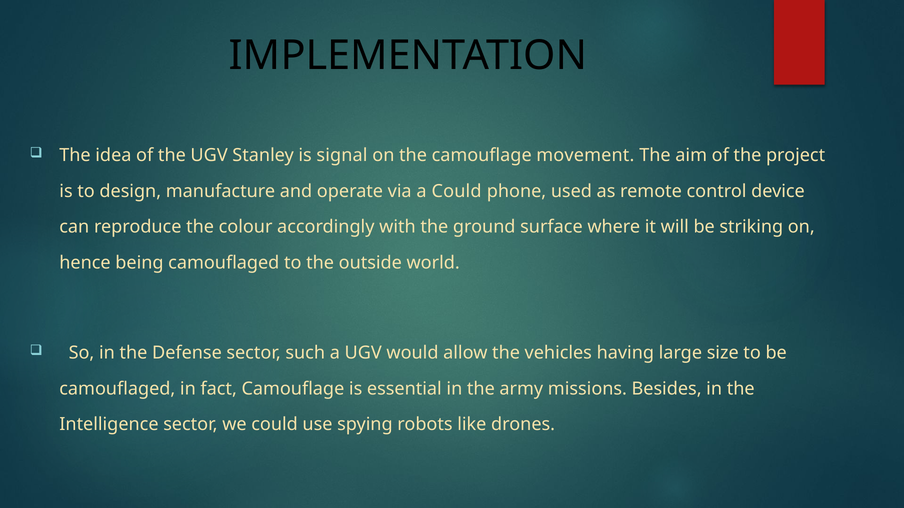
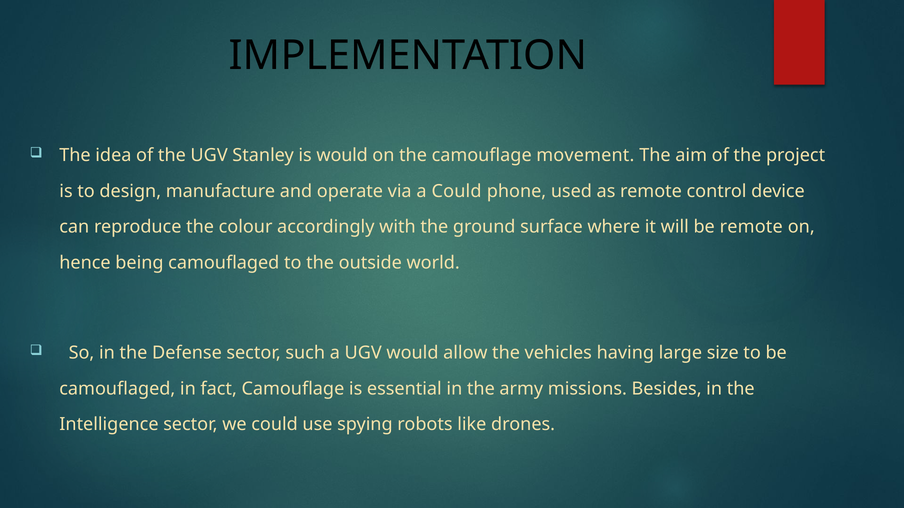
is signal: signal -> would (342, 156)
be striking: striking -> remote (751, 227)
